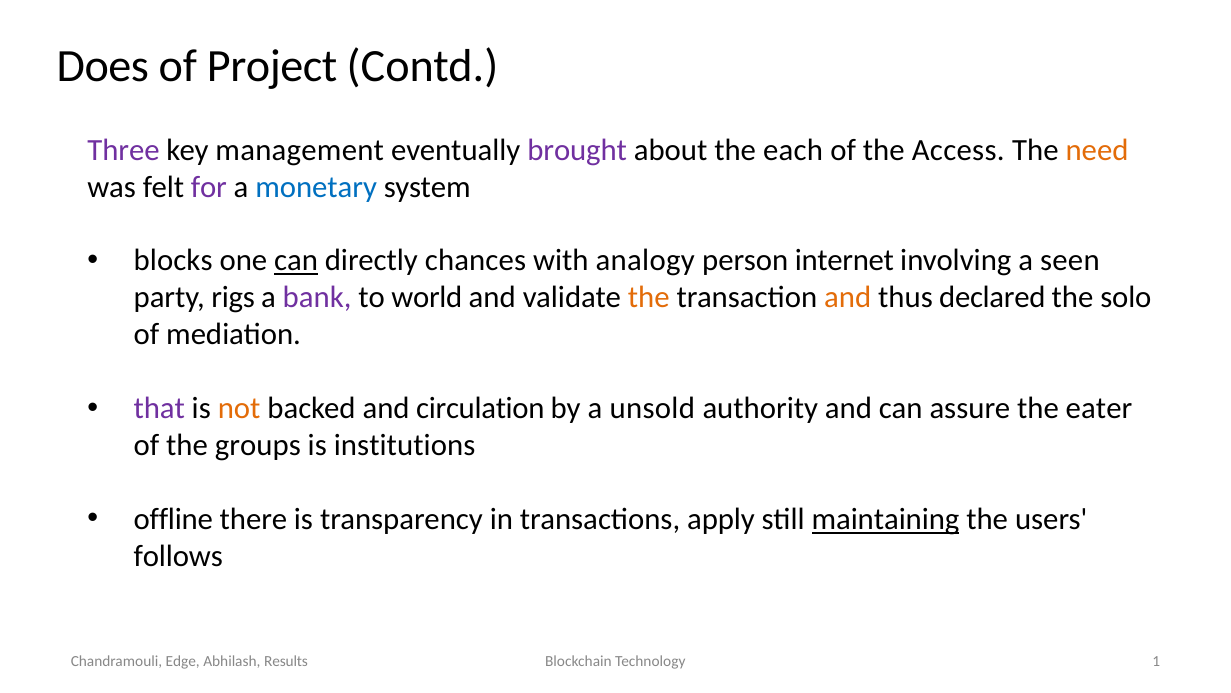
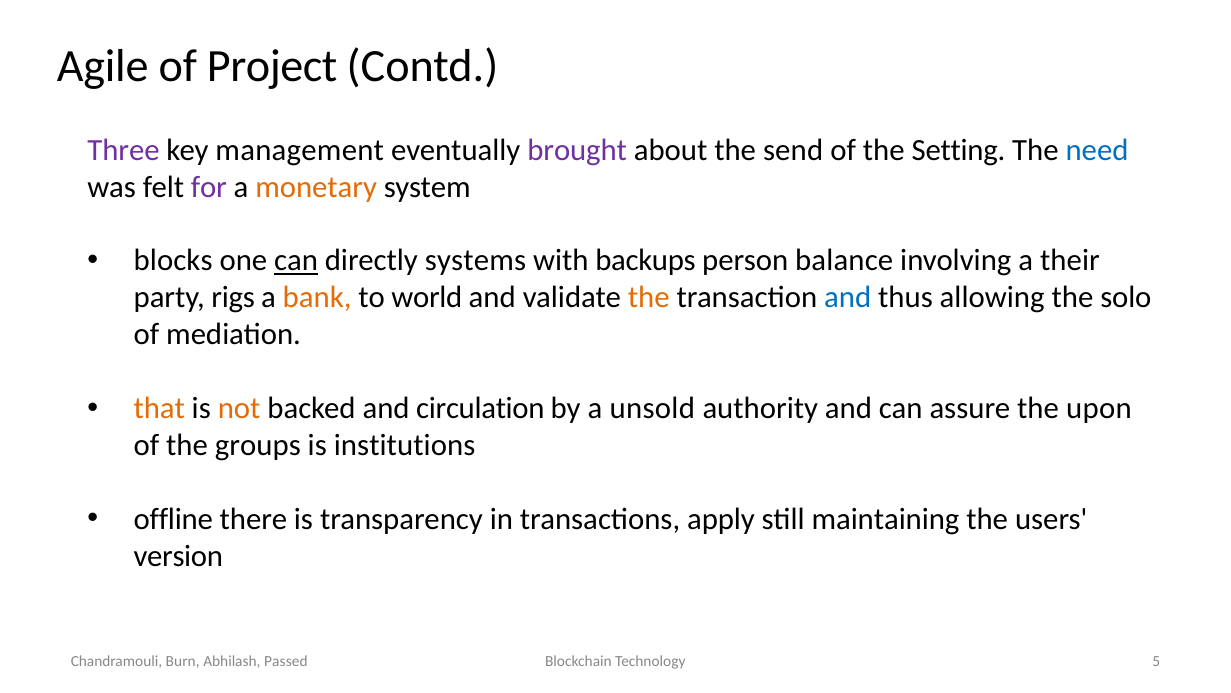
Does: Does -> Agile (103, 66)
each: each -> send (793, 150)
Access: Access -> Setting (959, 150)
need colour: orange -> blue (1097, 150)
monetary colour: blue -> orange (316, 187)
chances: chances -> systems (475, 261)
analogy: analogy -> backups (645, 261)
internet: internet -> balance (844, 261)
seen: seen -> their (1070, 261)
bank colour: purple -> orange (317, 298)
and colour: orange -> blue (848, 298)
declared: declared -> allowing (992, 298)
that colour: purple -> orange (159, 408)
eater: eater -> upon (1099, 408)
maintaining underline: present -> none (885, 519)
follows: follows -> version (178, 556)
Edge: Edge -> Burn (183, 661)
Results: Results -> Passed (286, 661)
1: 1 -> 5 (1156, 661)
